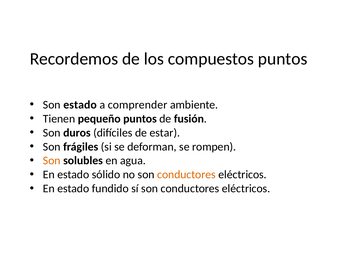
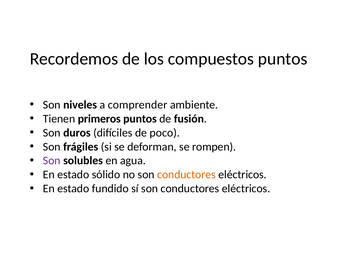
Son estado: estado -> niveles (80, 105)
pequeño: pequeño -> primeros (99, 119)
estar: estar -> poco (165, 133)
Son colour: orange -> purple (52, 161)
